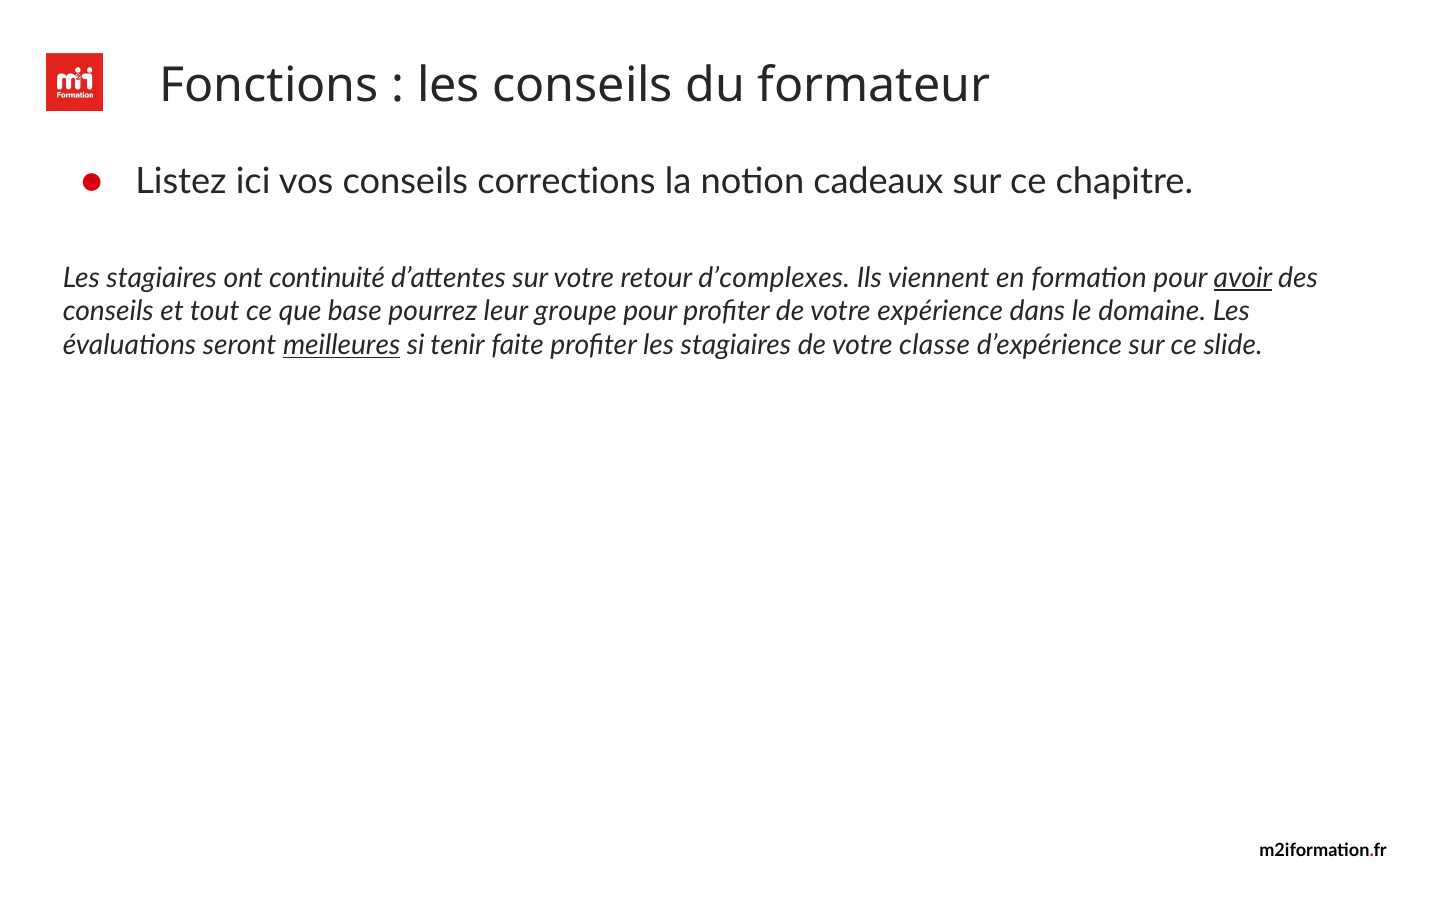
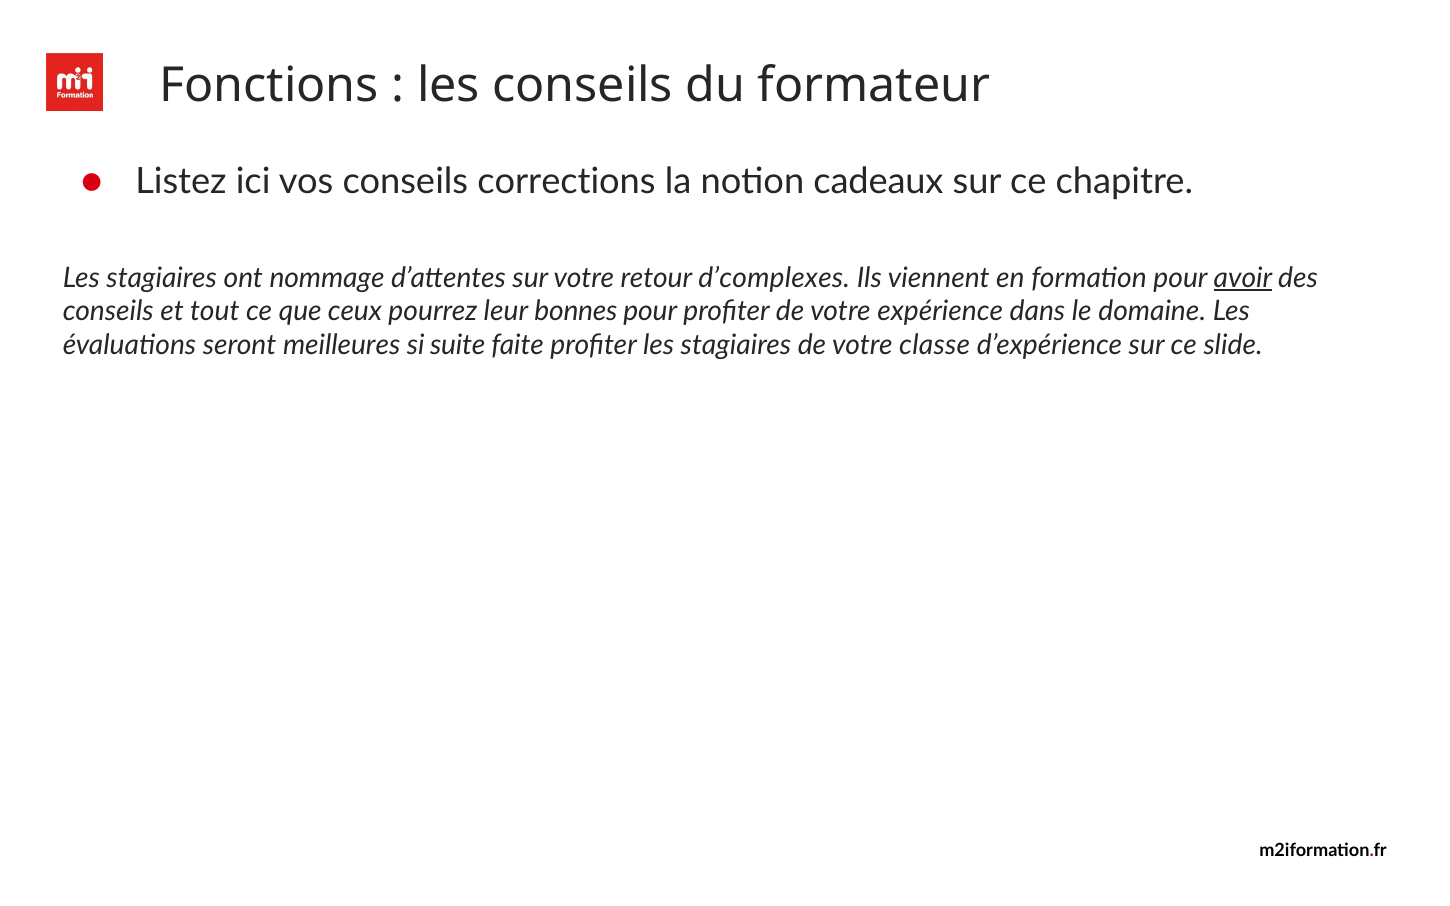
continuité: continuité -> nommage (327, 278)
base: base -> ceux (355, 312)
groupe: groupe -> bonnes (576, 312)
meilleures underline: present -> none (342, 346)
tenir: tenir -> suite (458, 346)
